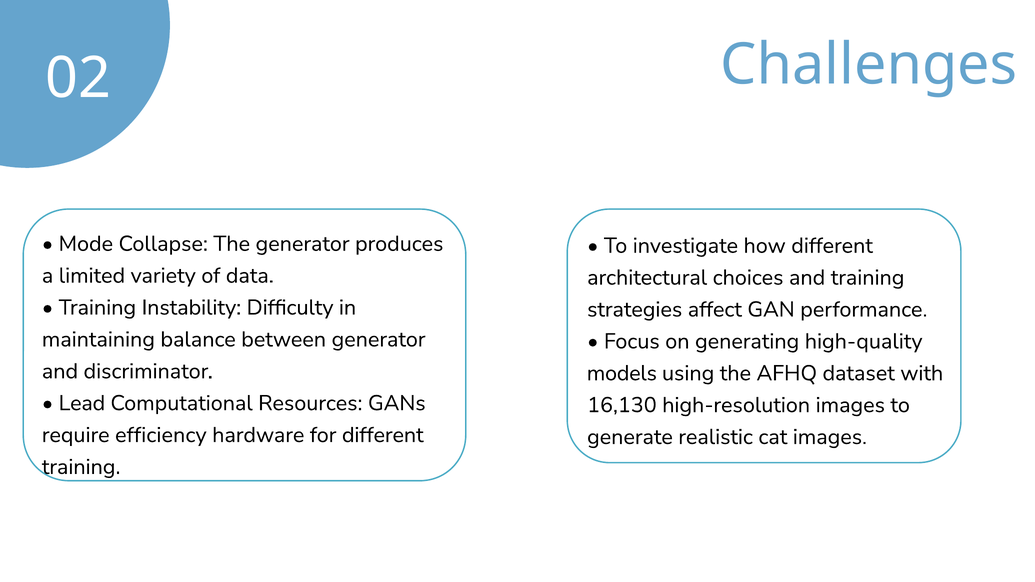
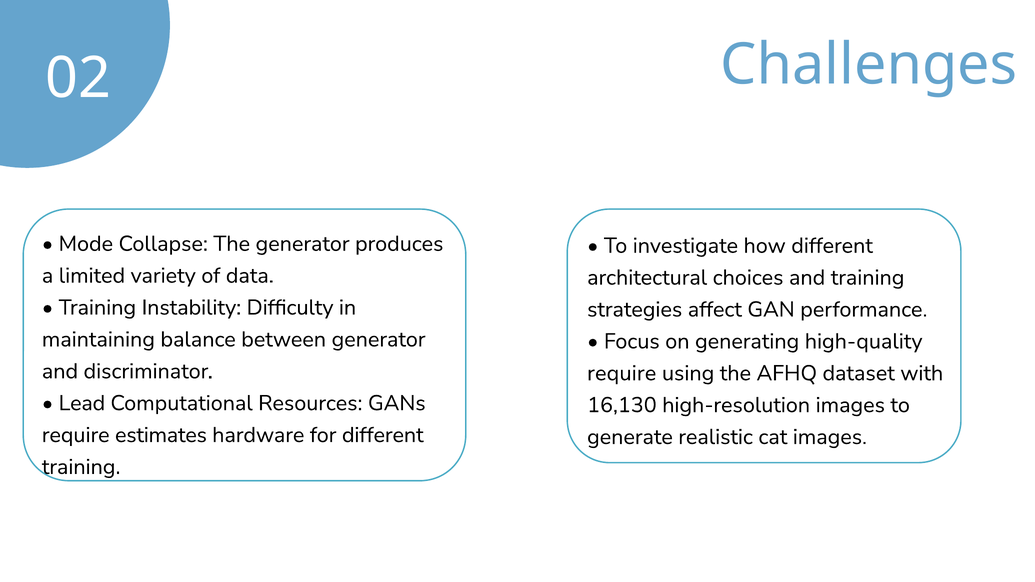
models: models -> require (622, 373)
efficiency: efficiency -> estimates (161, 435)
